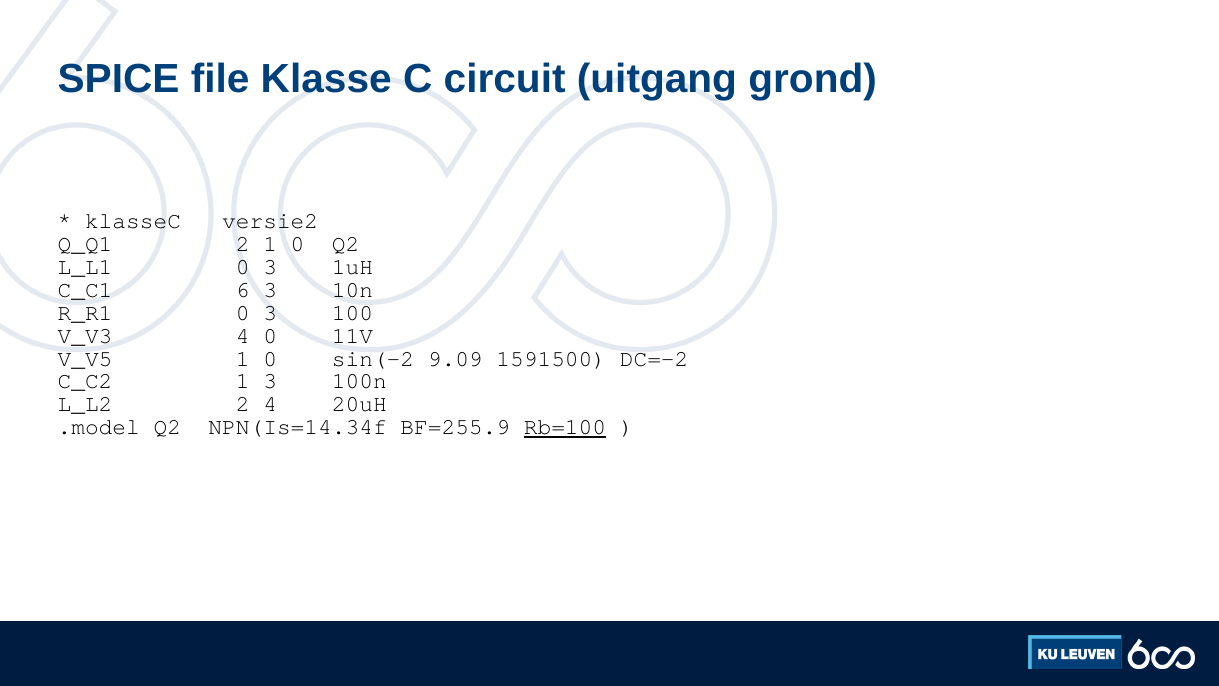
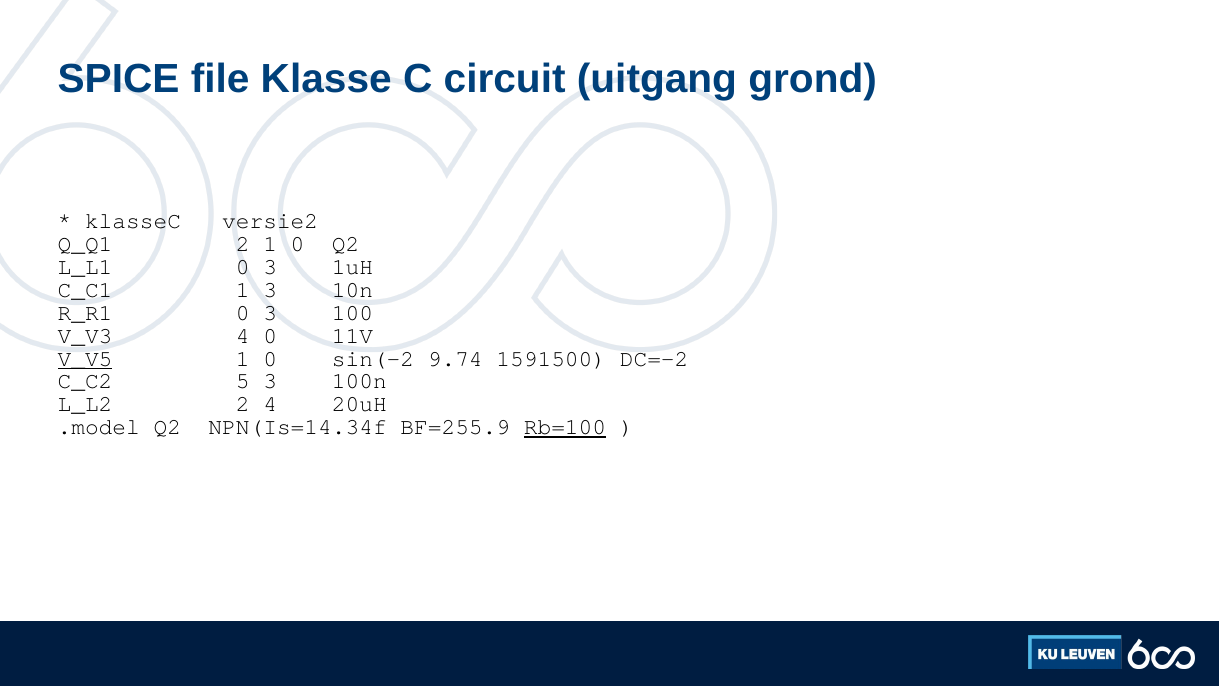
C_C1 6: 6 -> 1 (243, 290)
V_V5 underline: none -> present (85, 358)
9.09: 9.09 -> 9.74 (455, 358)
C_C2 1: 1 -> 5 (243, 381)
